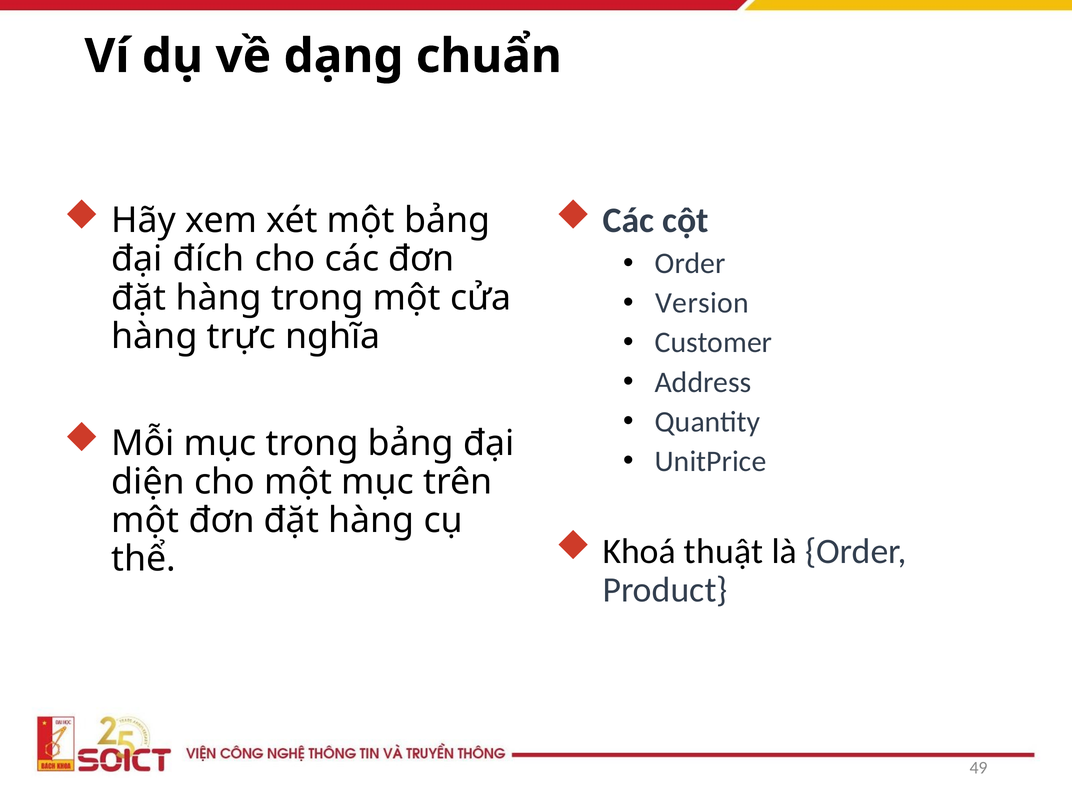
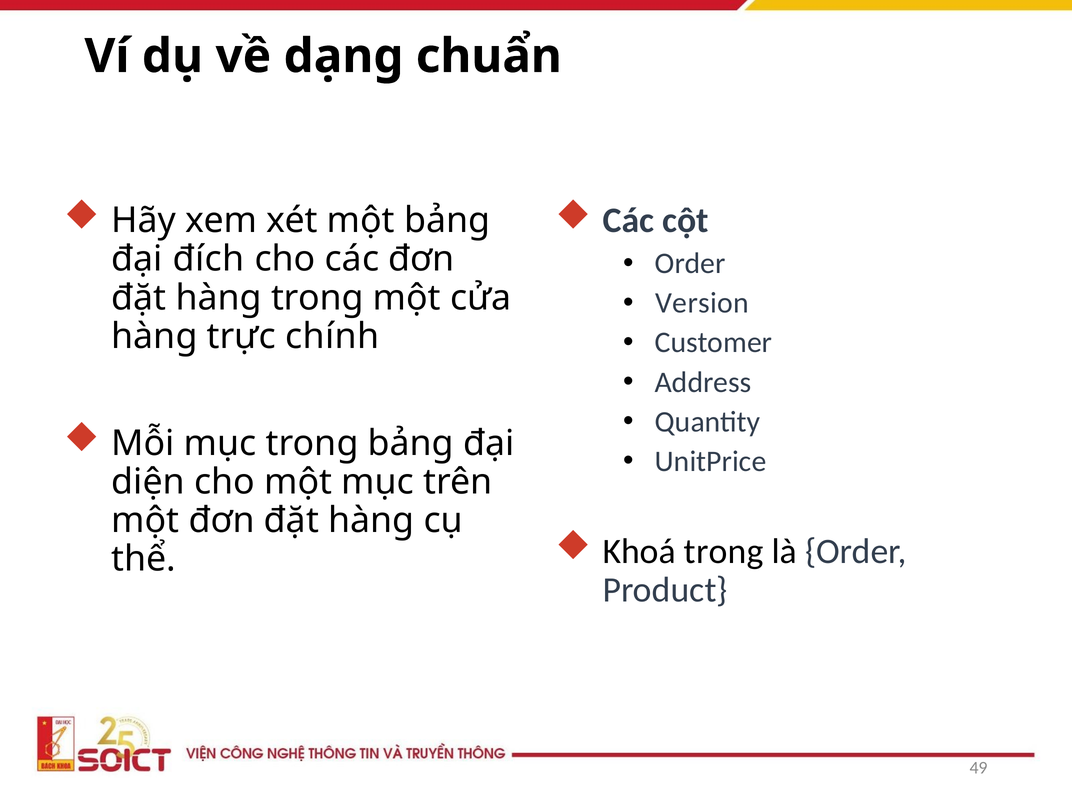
nghĩa: nghĩa -> chính (332, 336)
Khoá thuật: thuật -> trong (724, 551)
